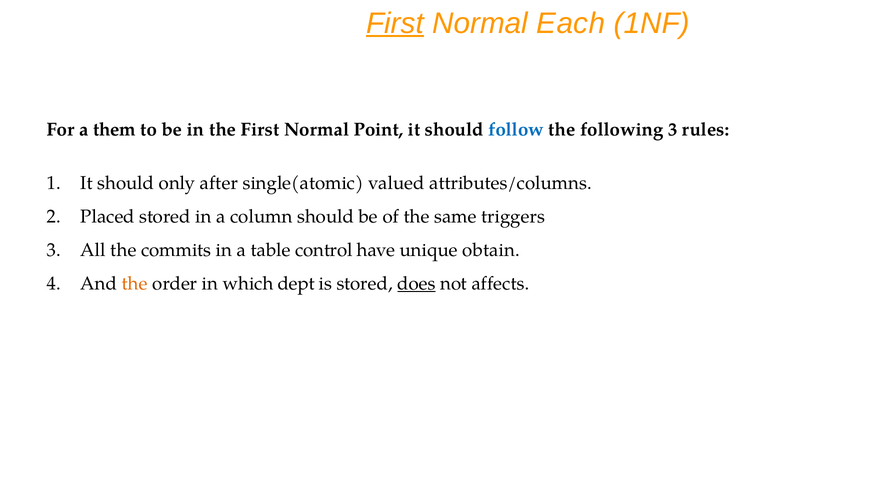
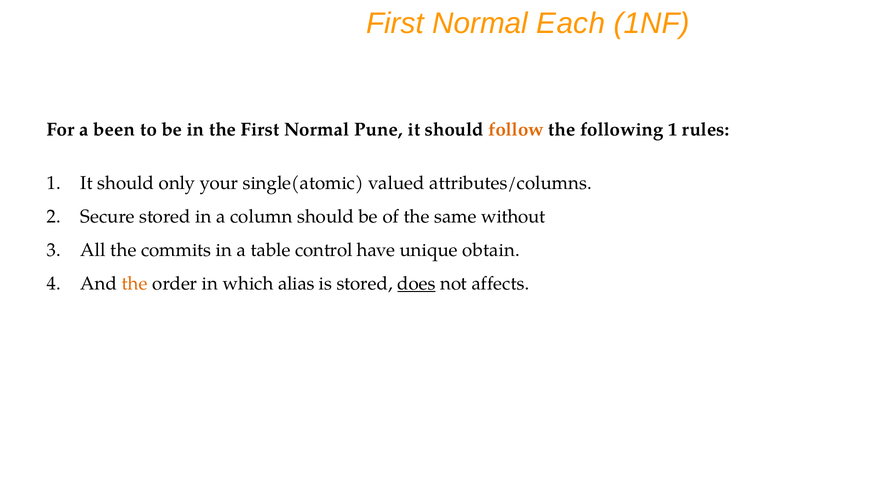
First underline: present -> none (395, 23)
them: them -> been (114, 130)
Point: Point -> Pune (378, 130)
follow colour: blue -> orange (516, 130)
following 3: 3 -> 1 (673, 130)
after: after -> your (219, 183)
Placed: Placed -> Secure (108, 217)
triggers: triggers -> without (513, 217)
dept: dept -> alias (296, 284)
